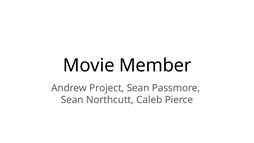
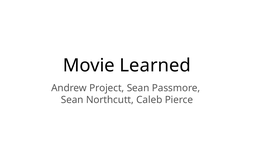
Member: Member -> Learned (155, 65)
